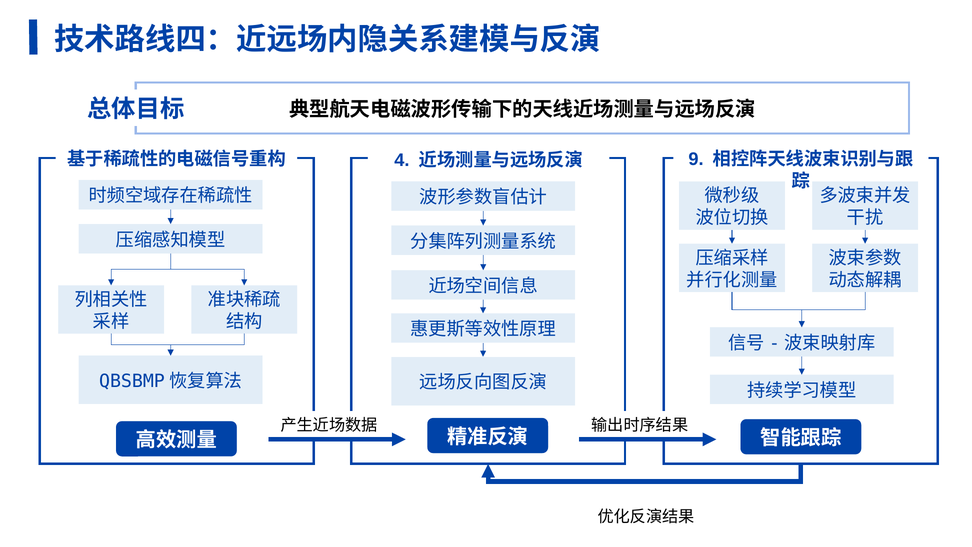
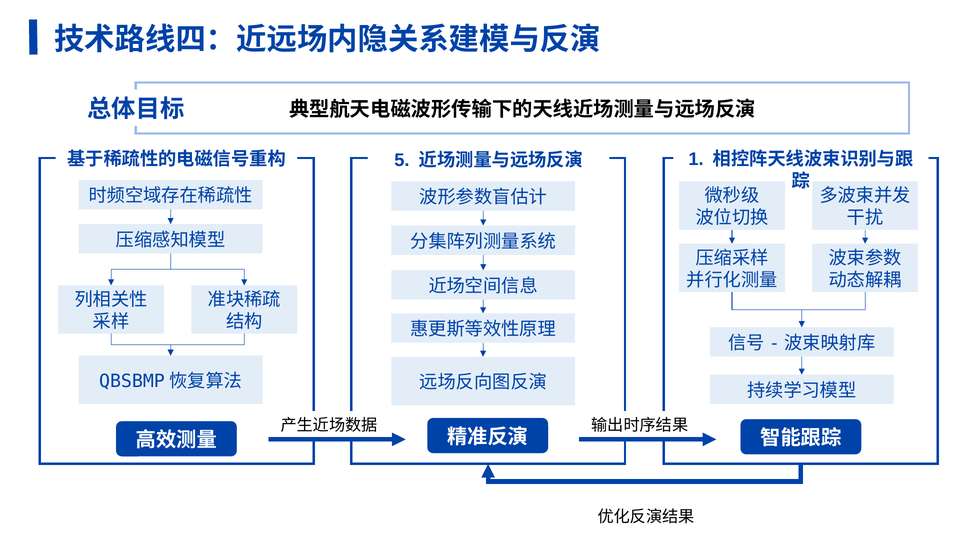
4: 4 -> 5 (402, 160)
9: 9 -> 1 (696, 159)
